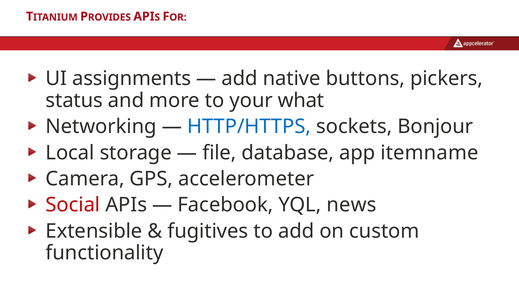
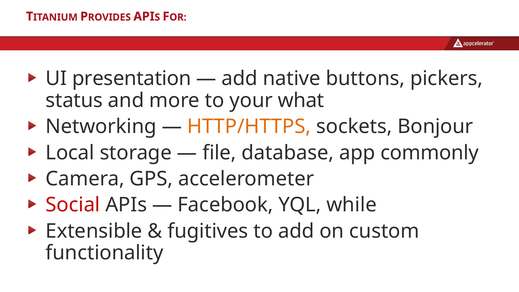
assignments: assignments -> presentation (132, 79)
HTTP/HTTPS colour: blue -> orange (249, 127)
itemname: itemname -> commonly (430, 153)
news: news -> while (352, 205)
